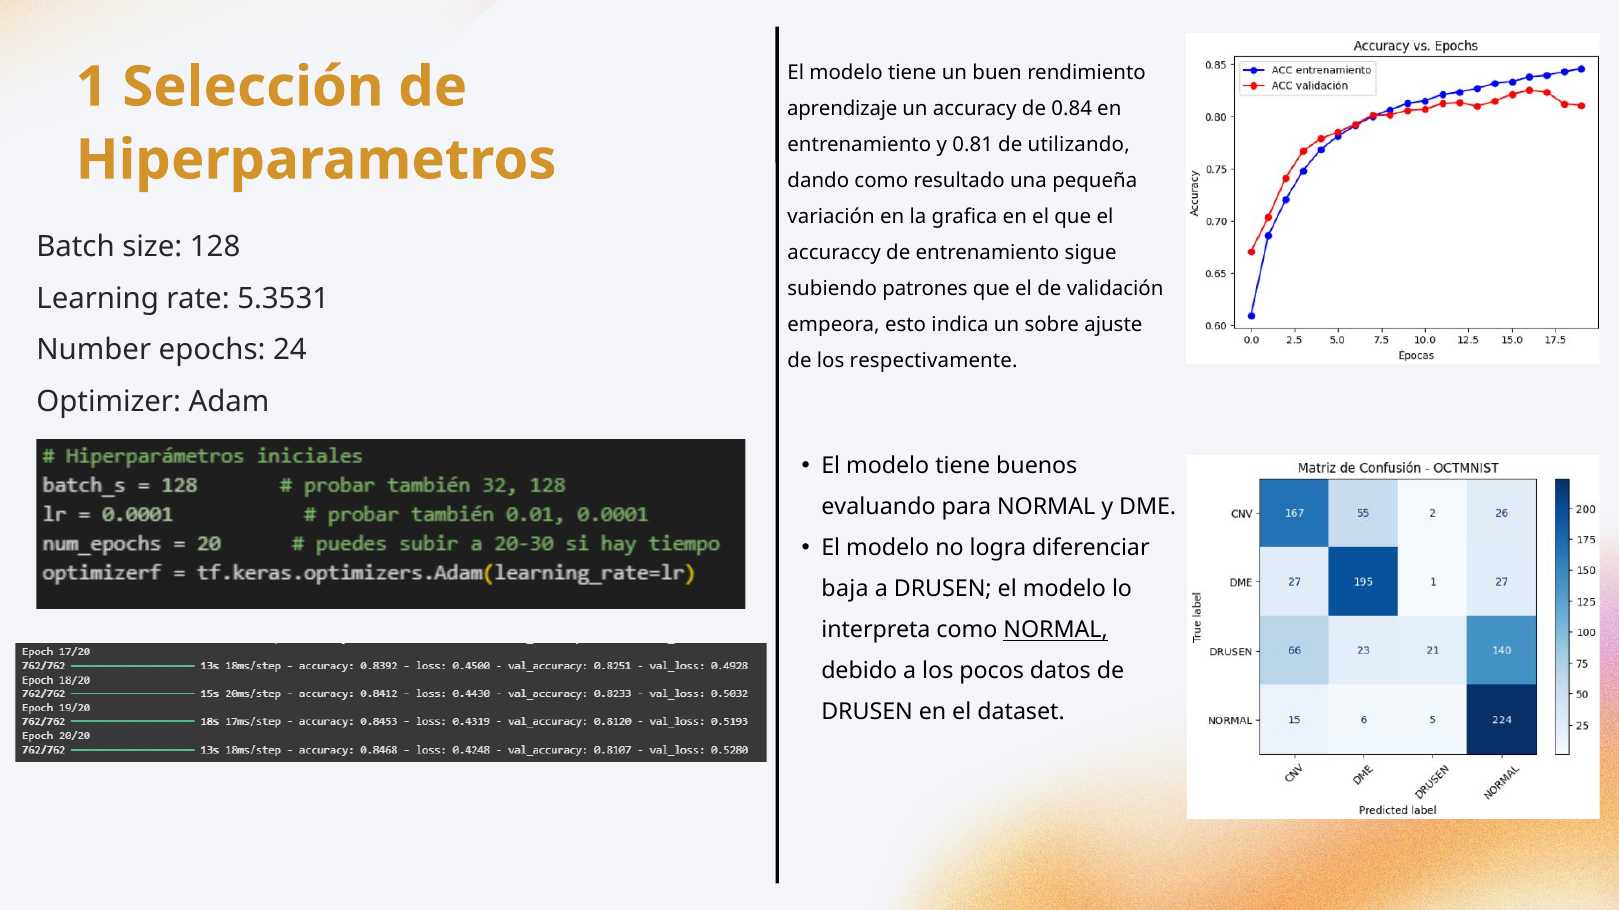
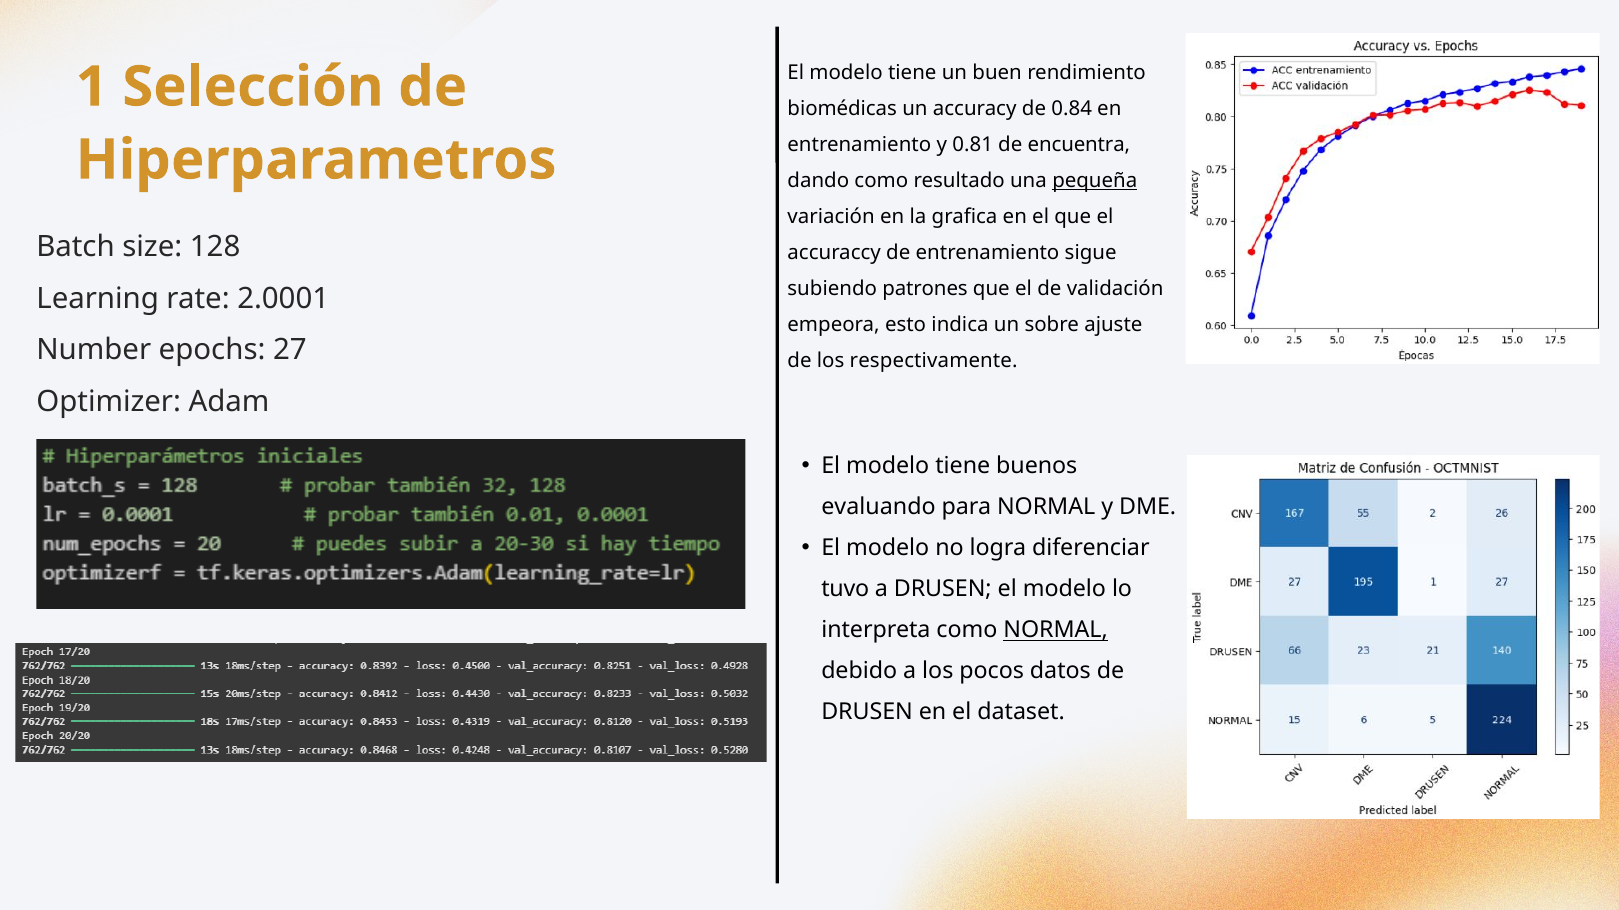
aprendizaje: aprendizaje -> biomédicas (842, 109)
utilizando: utilizando -> encuentra (1079, 145)
pequeña underline: none -> present (1095, 181)
5.3531: 5.3531 -> 2.0001 (283, 299)
24: 24 -> 27 (290, 350)
baja: baja -> tuvo (845, 590)
